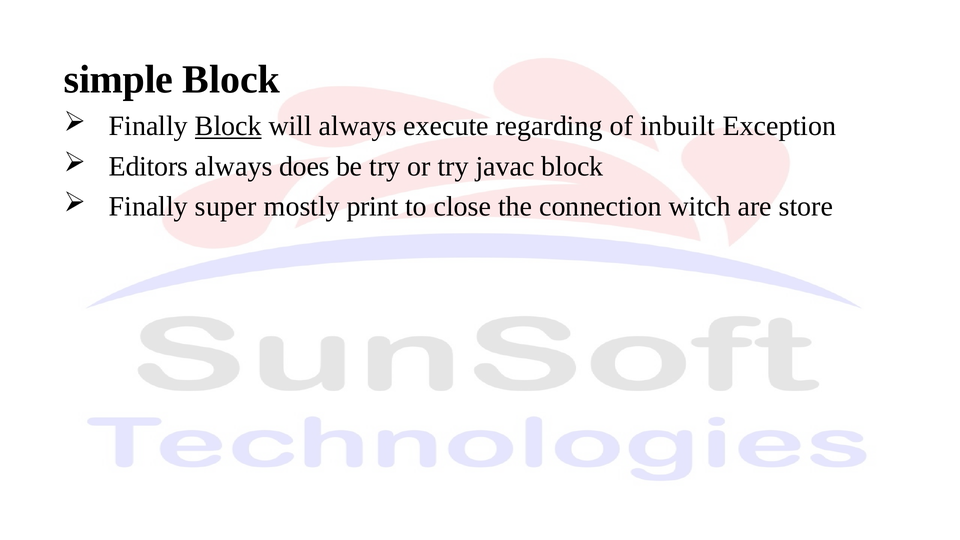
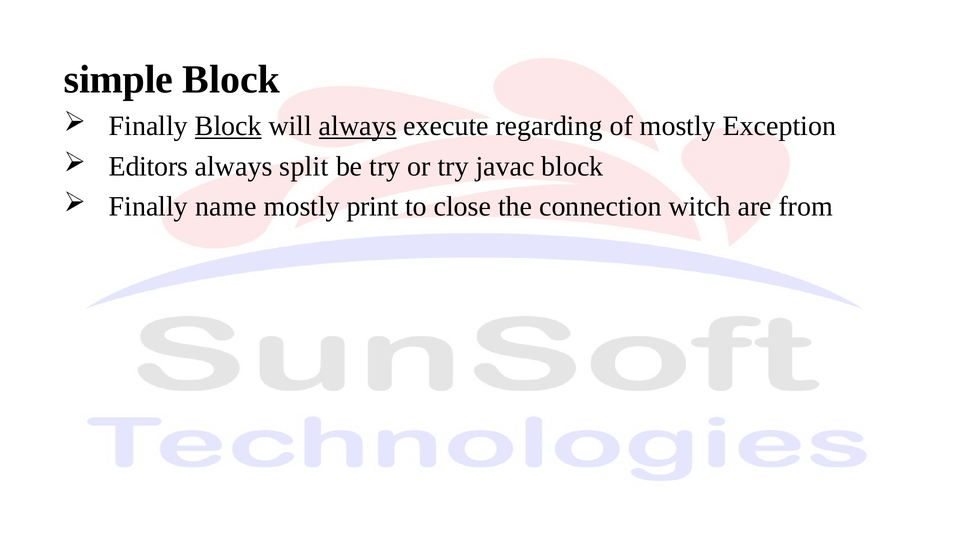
always underline: none -> present (358, 126)
of inbuilt: inbuilt -> mostly (678, 126)
does: does -> split (304, 166)
super: super -> name (226, 207)
store: store -> from (806, 207)
